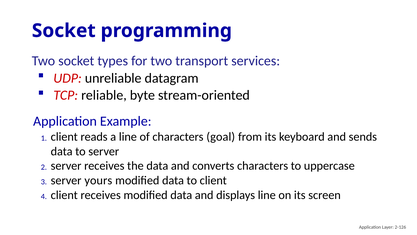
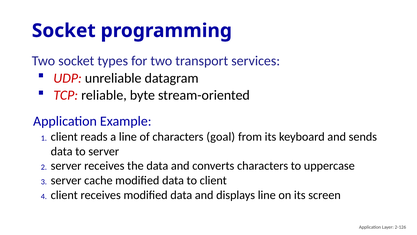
yours: yours -> cache (98, 180)
